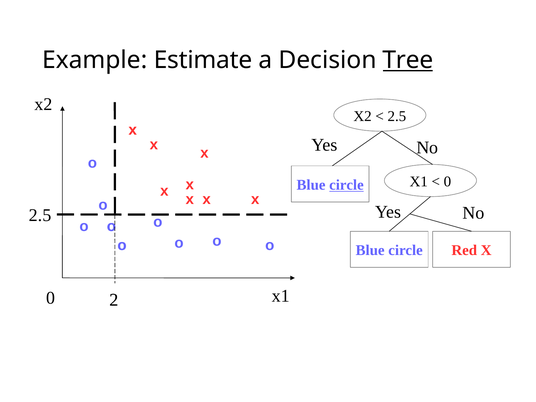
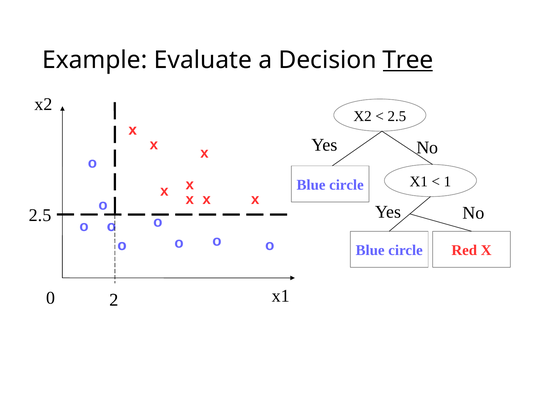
Estimate: Estimate -> Evaluate (203, 60)
circle underline: present -> none (346, 185)
0: 0 -> 1 (447, 182)
